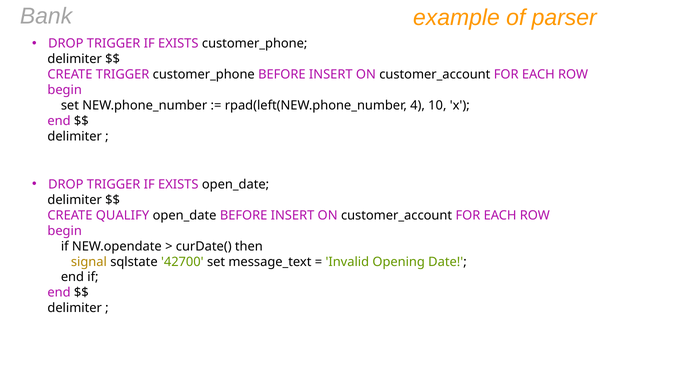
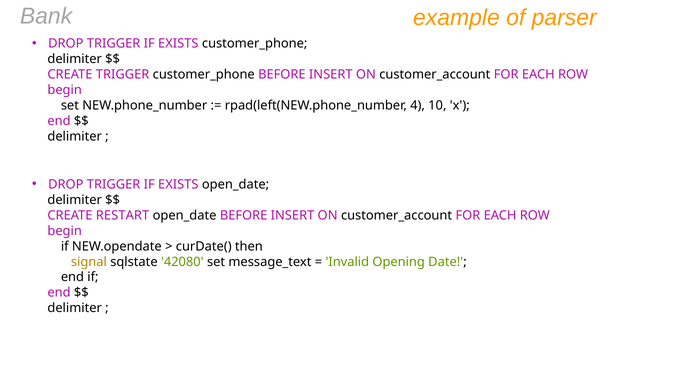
QUALIFY: QUALIFY -> RESTART (123, 215)
42700: 42700 -> 42080 (182, 262)
